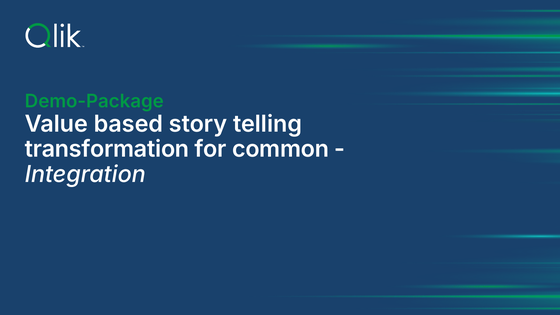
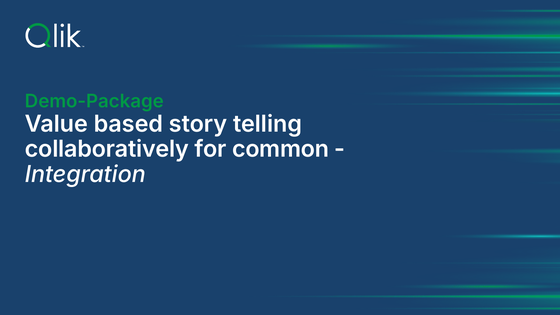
transformation: transformation -> collaboratively (107, 149)
